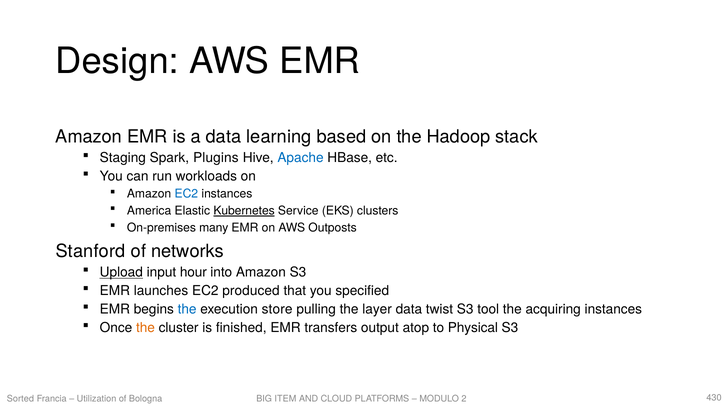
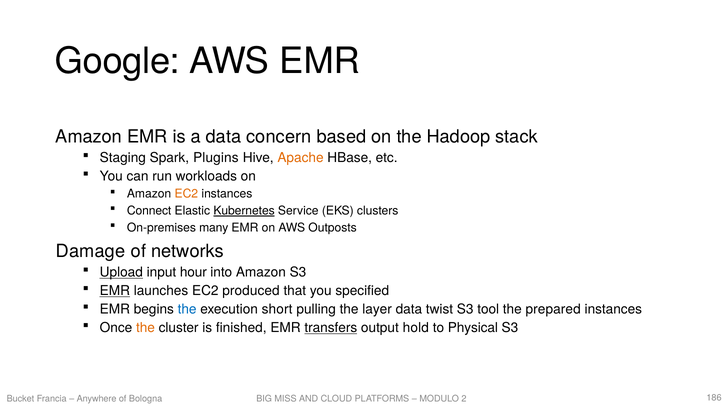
Design: Design -> Google (117, 61)
learning: learning -> concern (279, 137)
Apache colour: blue -> orange (300, 158)
EC2 colour: blue -> orange (186, 194)
America: America -> Connect (149, 211)
Stanford: Stanford -> Damage (91, 251)
EMR underline: none -> present (115, 291)
store: store -> short (277, 309)
acquiring: acquiring -> prepared (553, 309)
transfers underline: none -> present (331, 328)
atop: atop -> hold (416, 328)
Sorted: Sorted -> Bucket (20, 399)
Utilization: Utilization -> Anywhere (97, 399)
ITEM: ITEM -> MISS (285, 399)
430: 430 -> 186 (714, 398)
